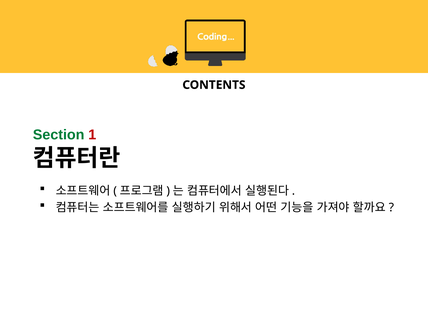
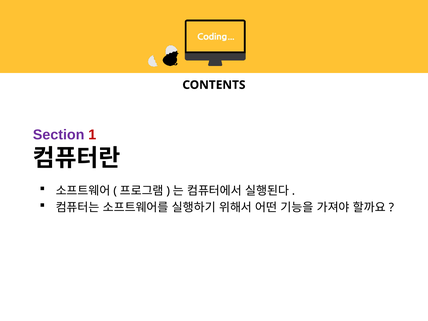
Section colour: green -> purple (59, 135)
